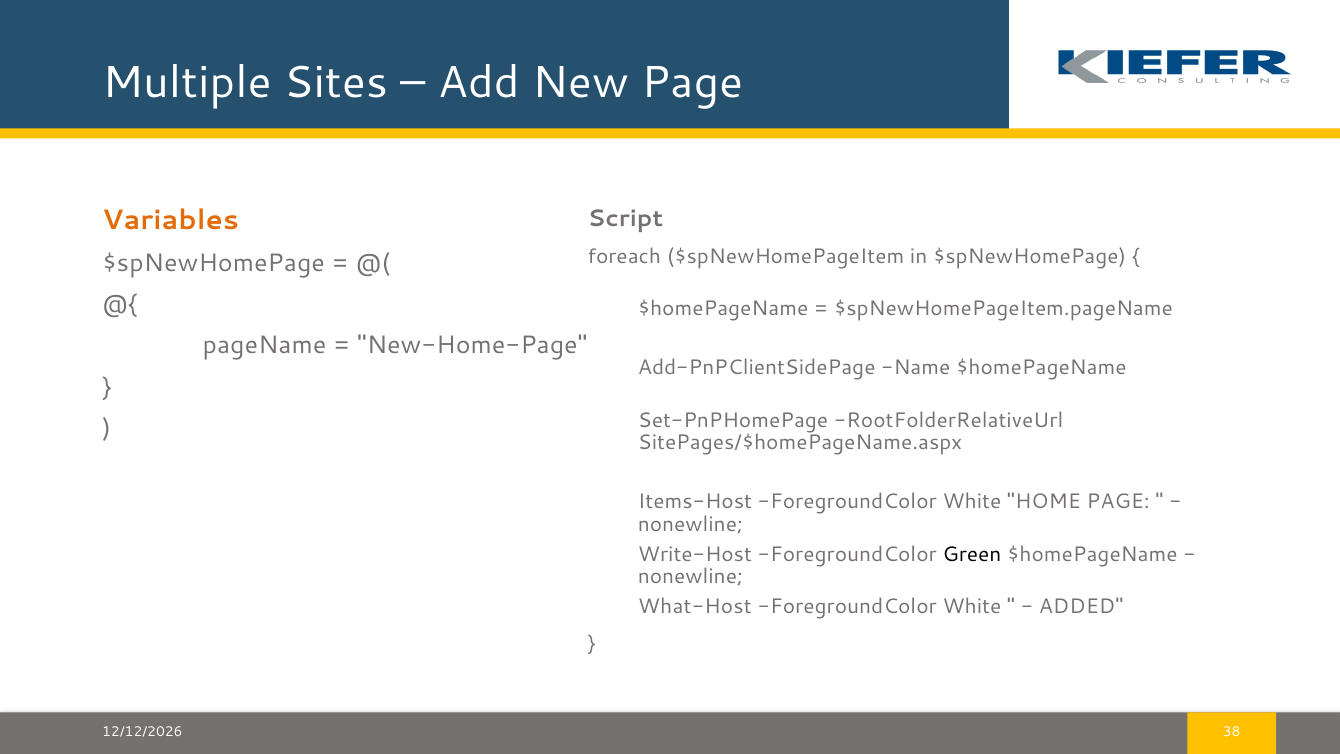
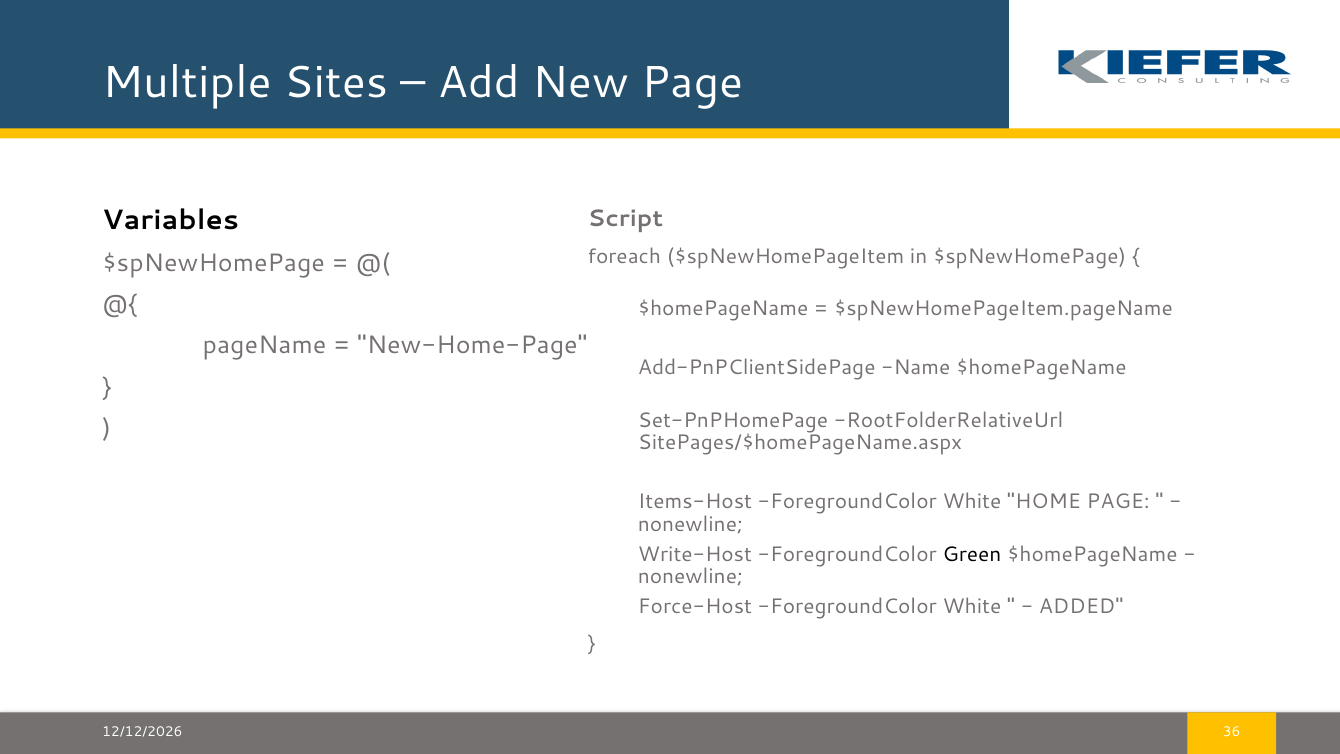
Variables colour: orange -> black (171, 221)
What-Host: What-Host -> Force-Host (695, 606)
38: 38 -> 36 (1232, 732)
